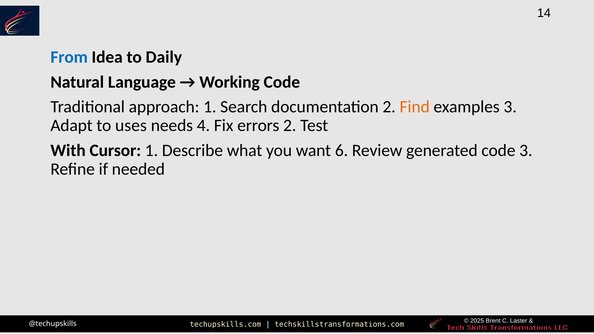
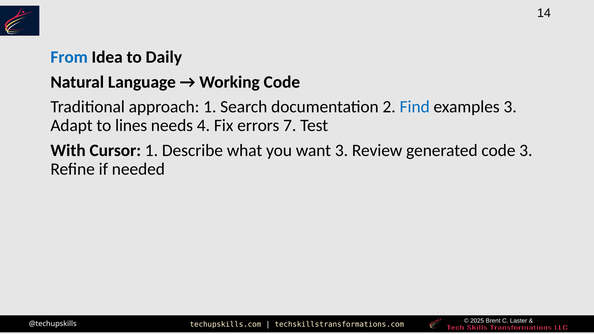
Find colour: orange -> blue (415, 107)
uses: uses -> lines (131, 126)
errors 2: 2 -> 7 (290, 126)
want 6: 6 -> 3 (342, 151)
